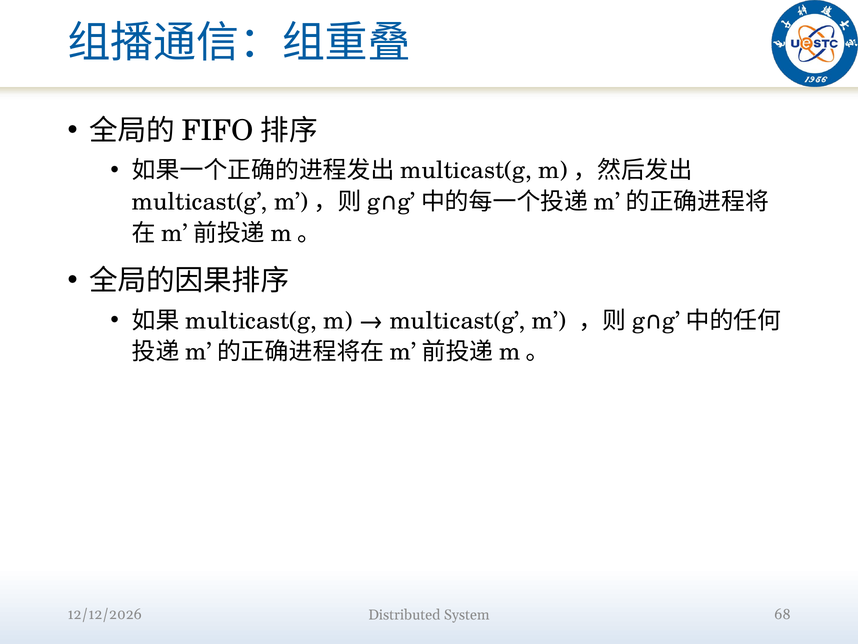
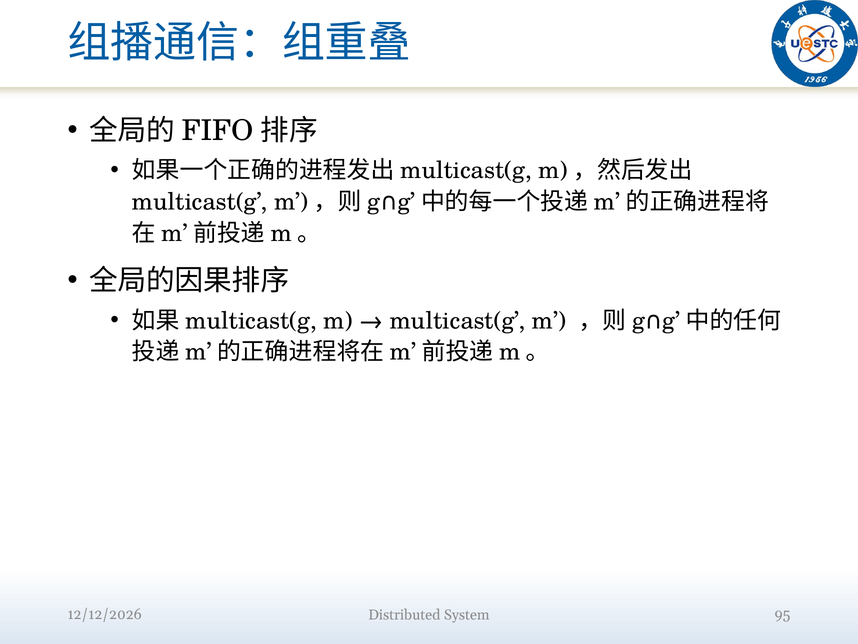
68: 68 -> 95 (782, 614)
